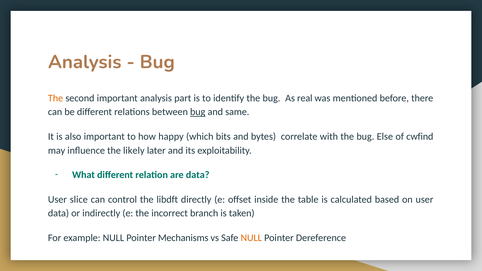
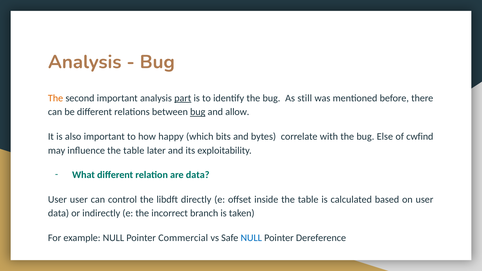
part underline: none -> present (183, 98)
real: real -> still (305, 98)
same: same -> allow (237, 112)
influence the likely: likely -> table (134, 150)
User slice: slice -> user (79, 200)
Mechanisms: Mechanisms -> Commercial (183, 238)
NULL colour: orange -> blue (251, 238)
